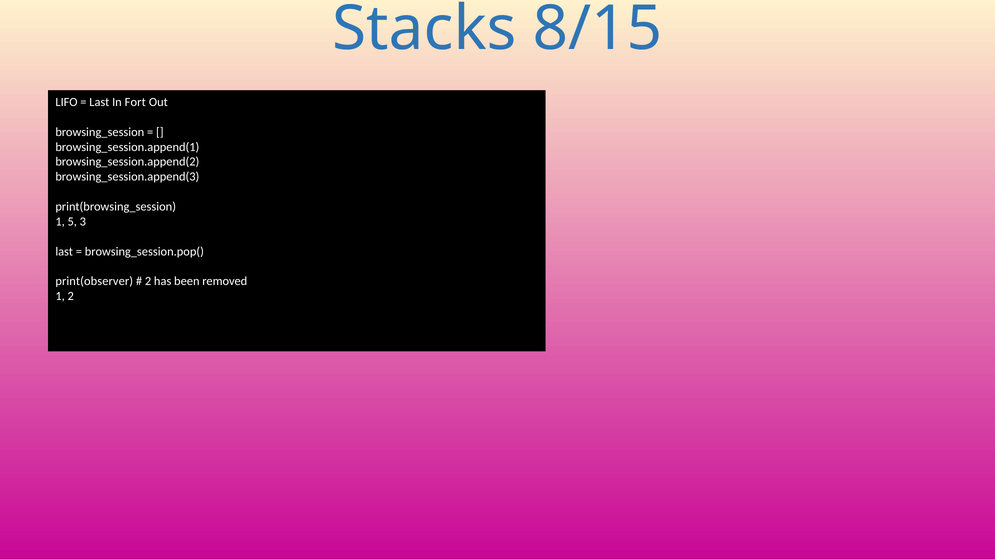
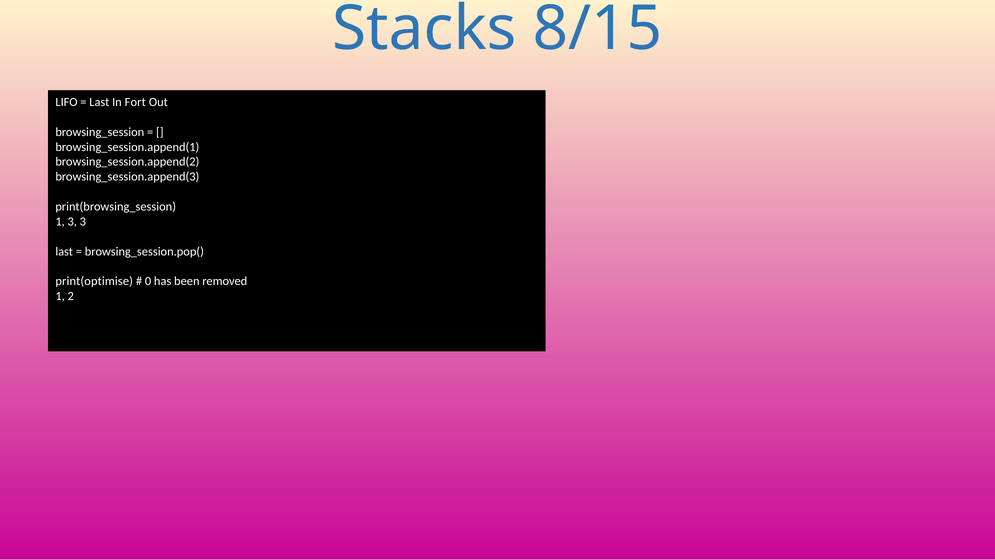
1 5: 5 -> 3 (72, 221)
print(observer: print(observer -> print(optimise (94, 281)
2: 2 -> 0 (148, 281)
